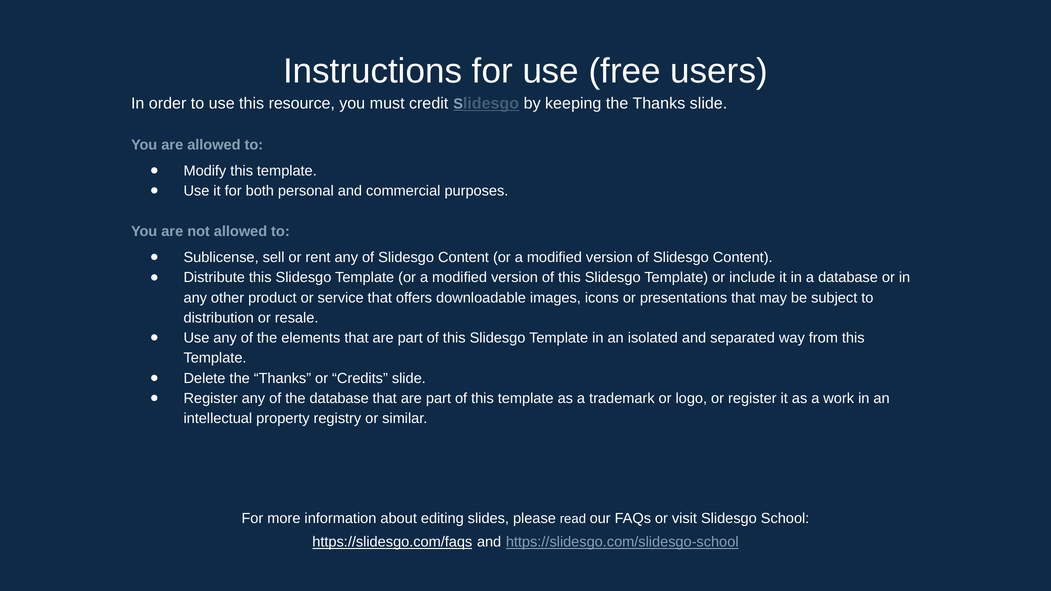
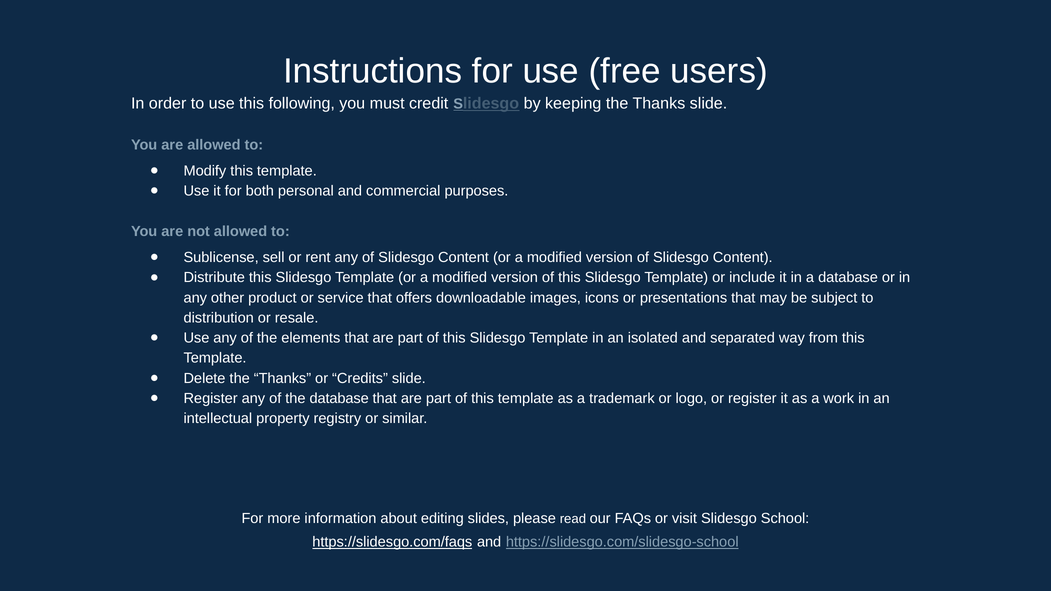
resource: resource -> following (302, 103)
